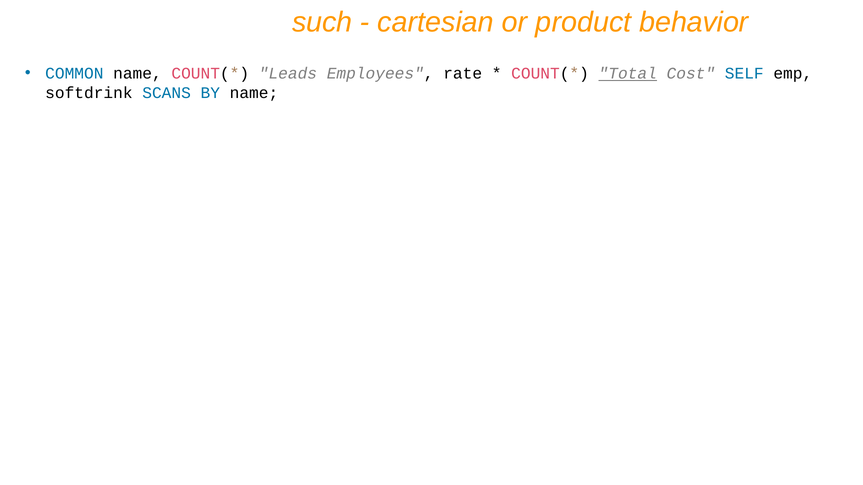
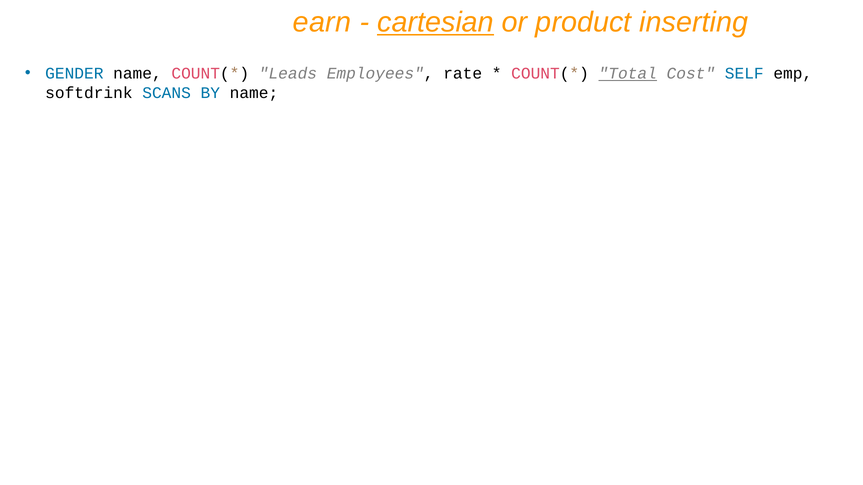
such: such -> earn (322, 22)
cartesian underline: none -> present (436, 22)
behavior: behavior -> inserting (694, 22)
COMMON: COMMON -> GENDER (74, 73)
